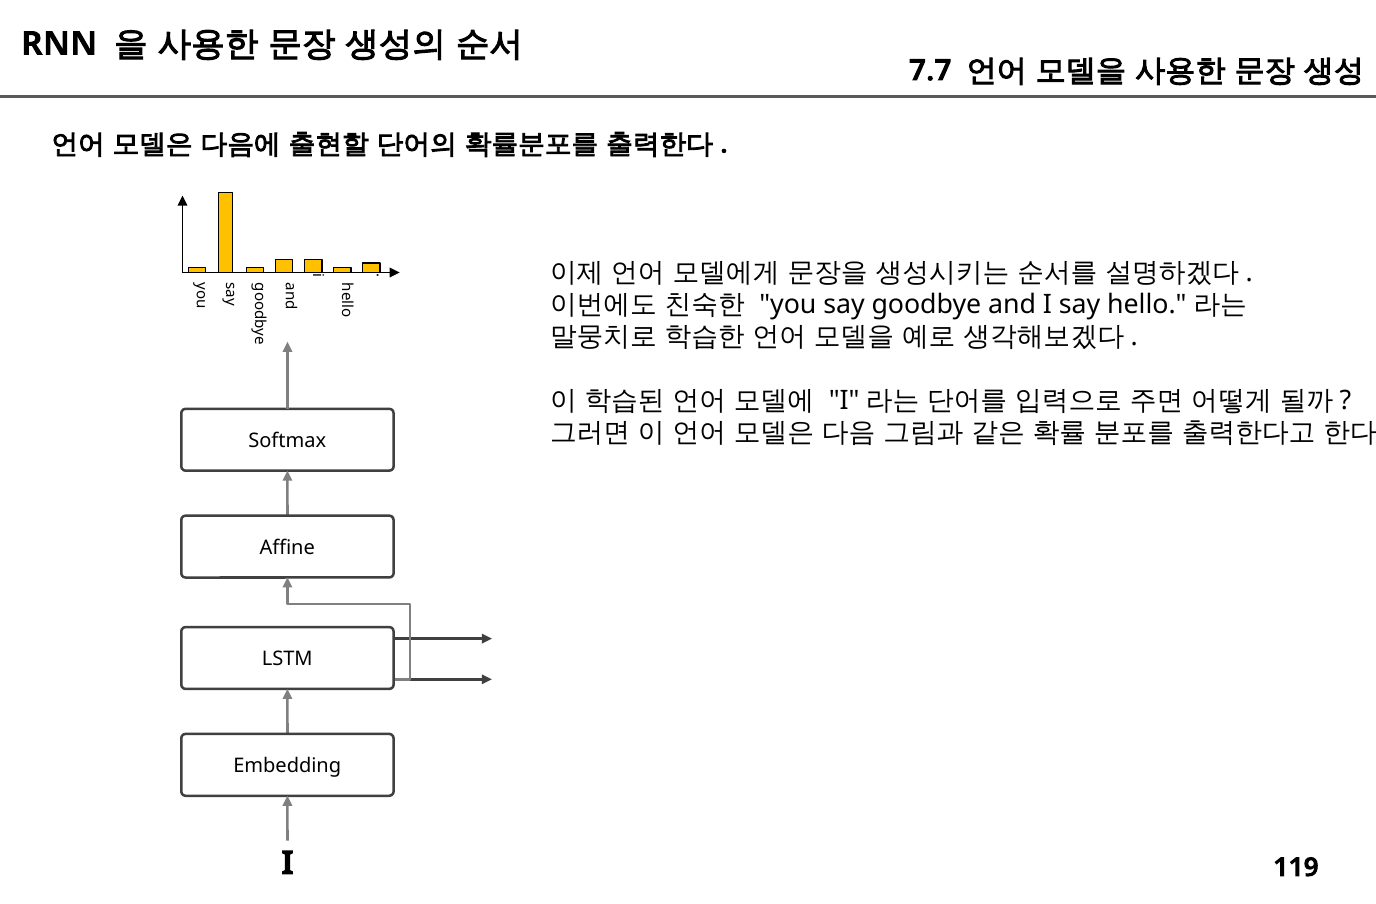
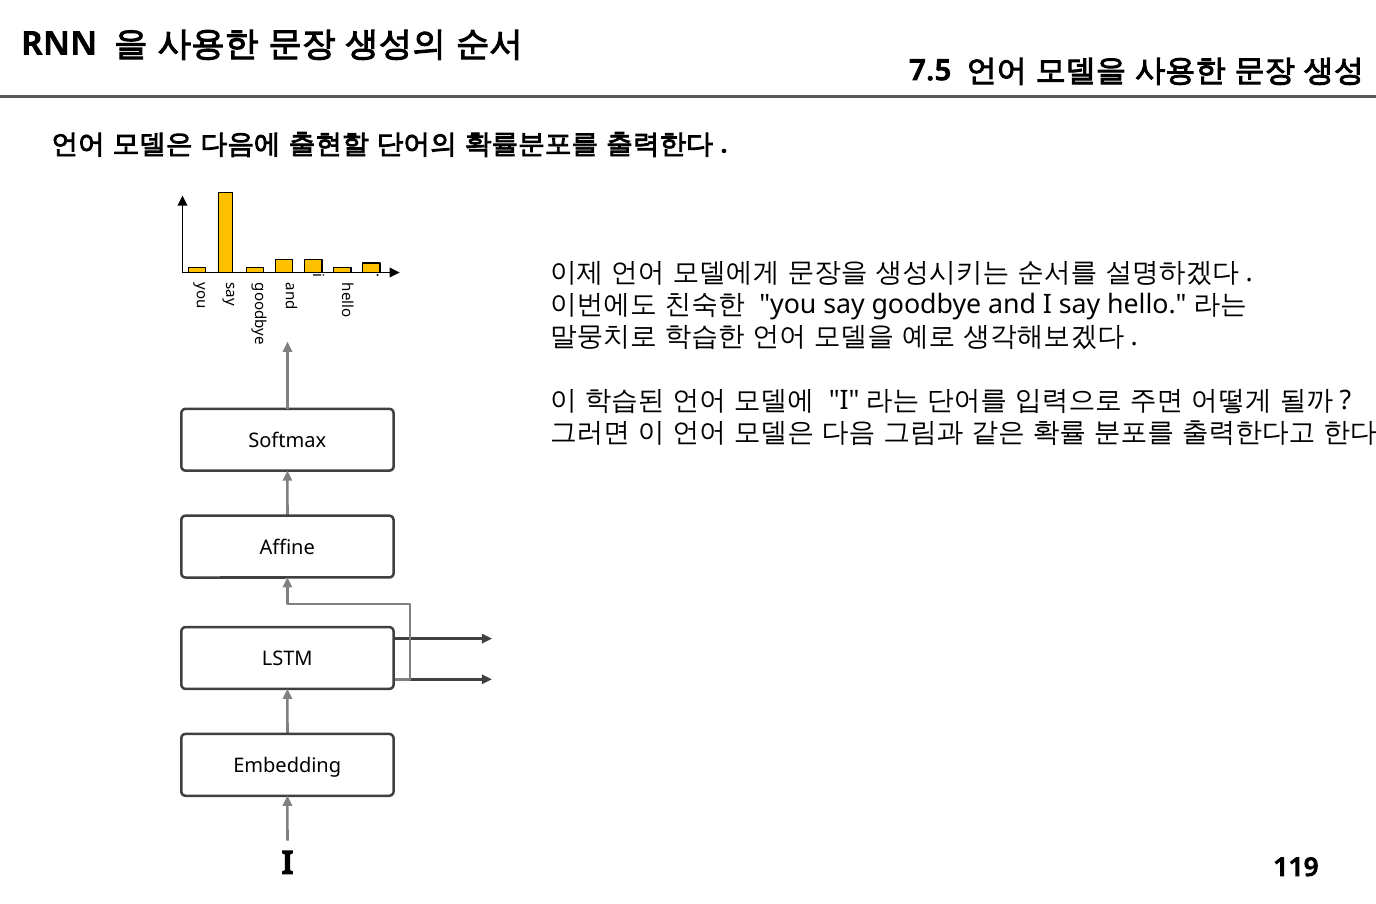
7.7: 7.7 -> 7.5 (930, 71)
